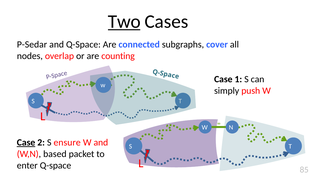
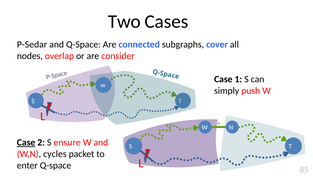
Two underline: present -> none (124, 22)
counting: counting -> consider (118, 56)
based: based -> cycles (55, 154)
